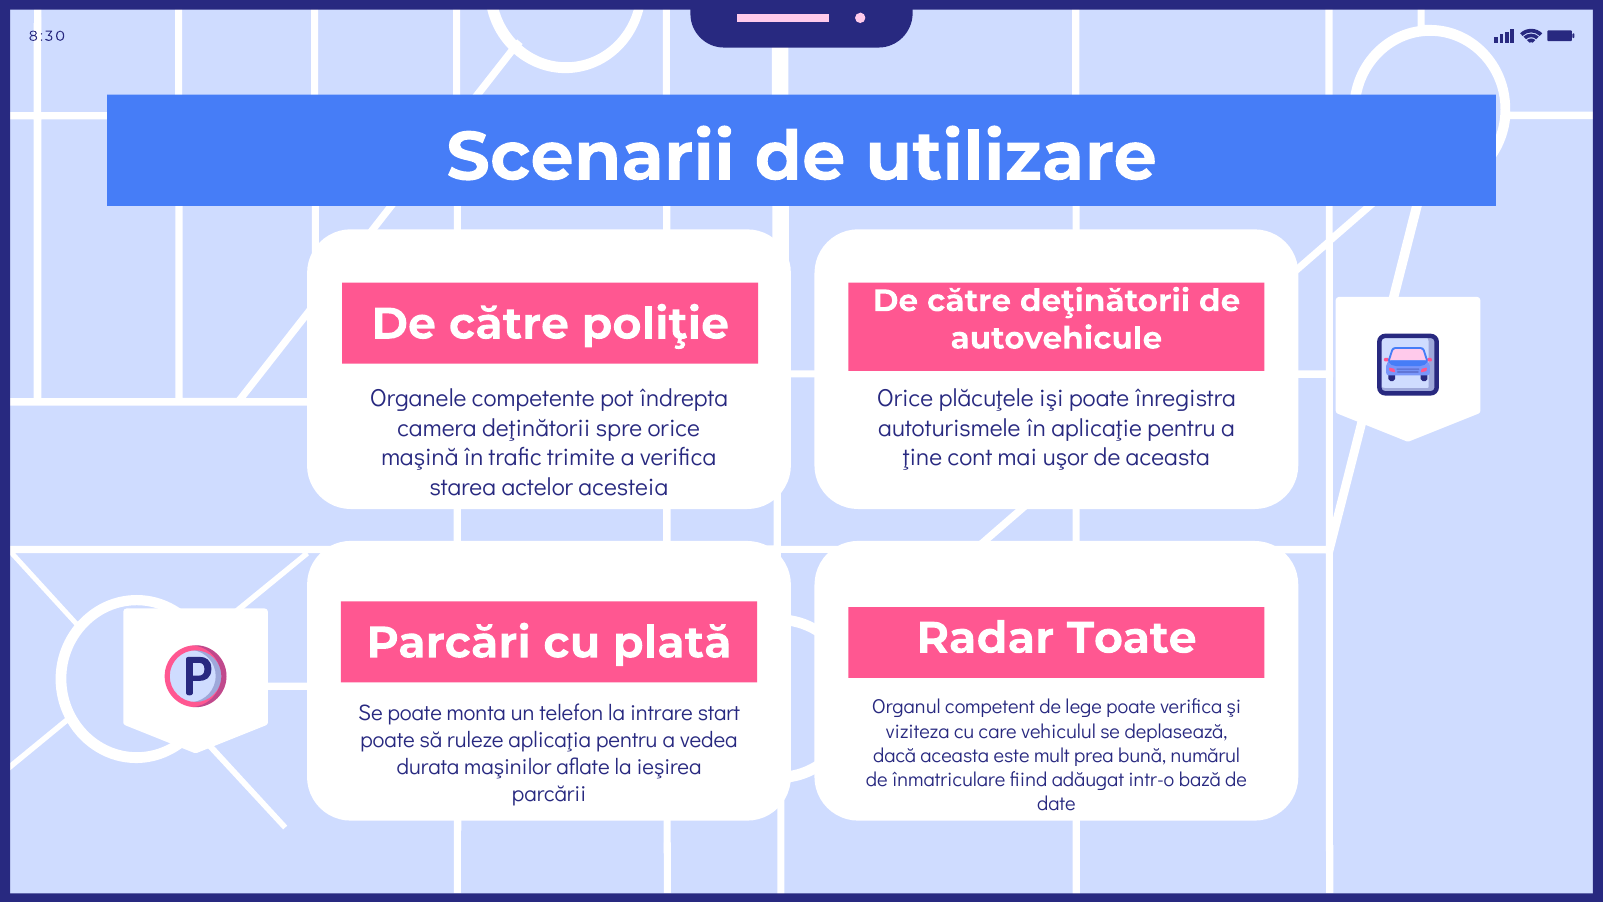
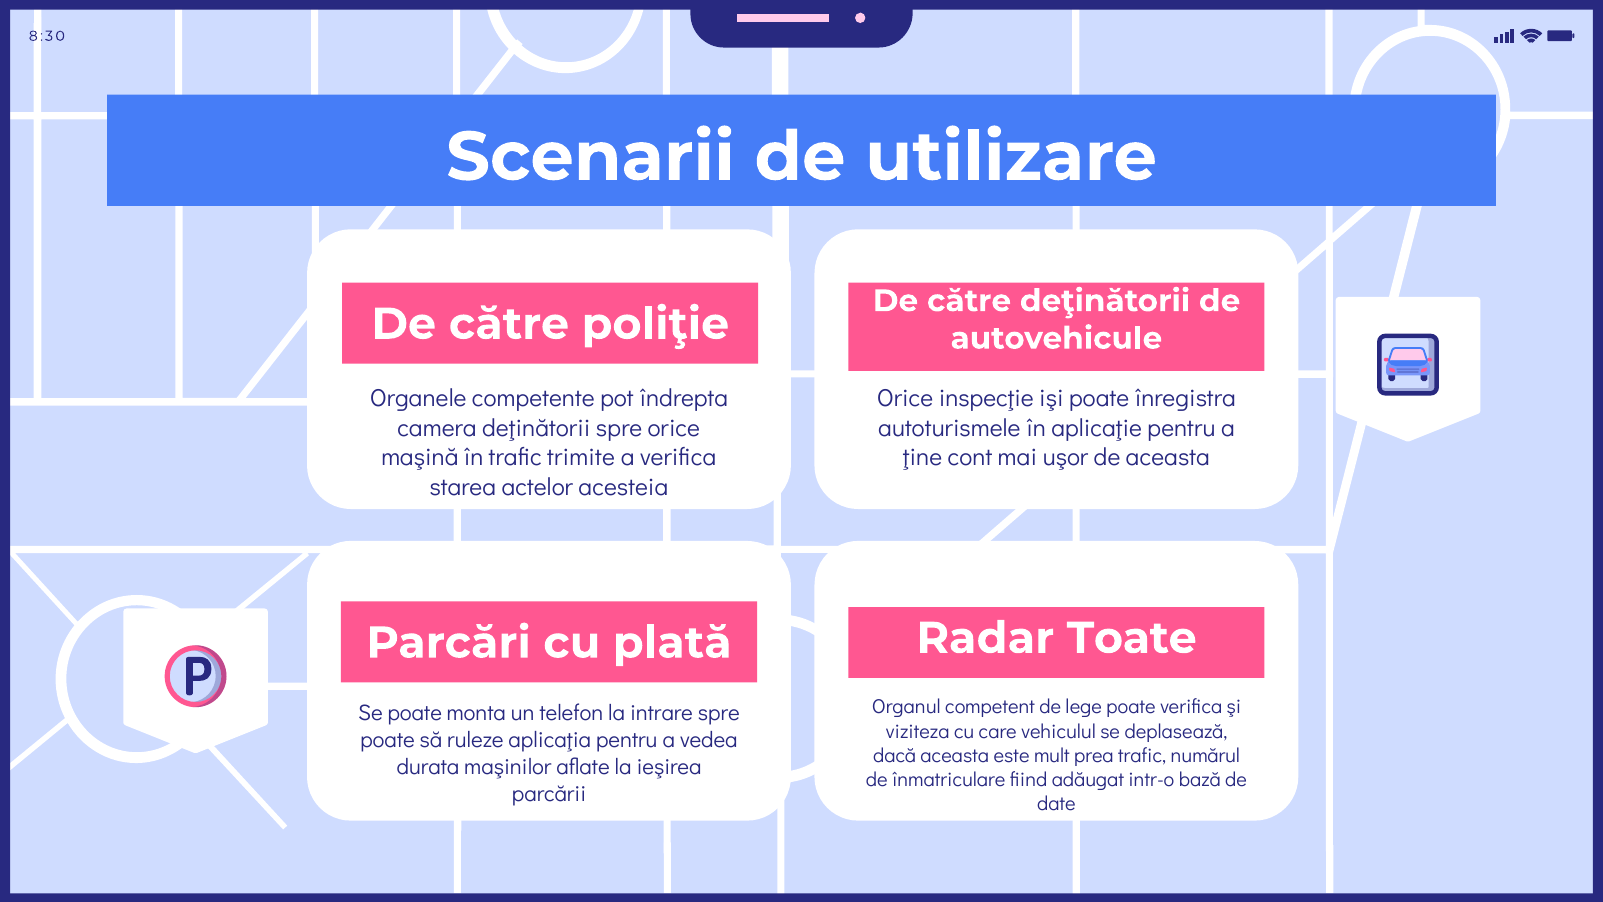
plăcuţele: plăcuţele -> inspecţie (986, 399)
intrare start: start -> spre (719, 713)
prea bună: bună -> trafic (1142, 755)
